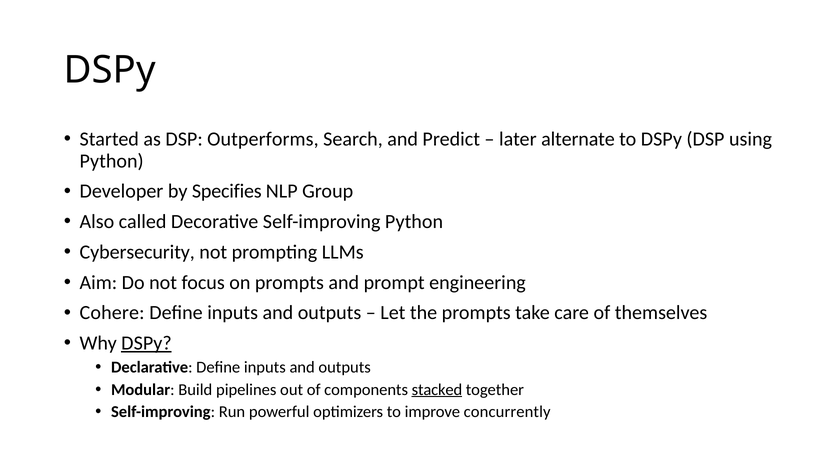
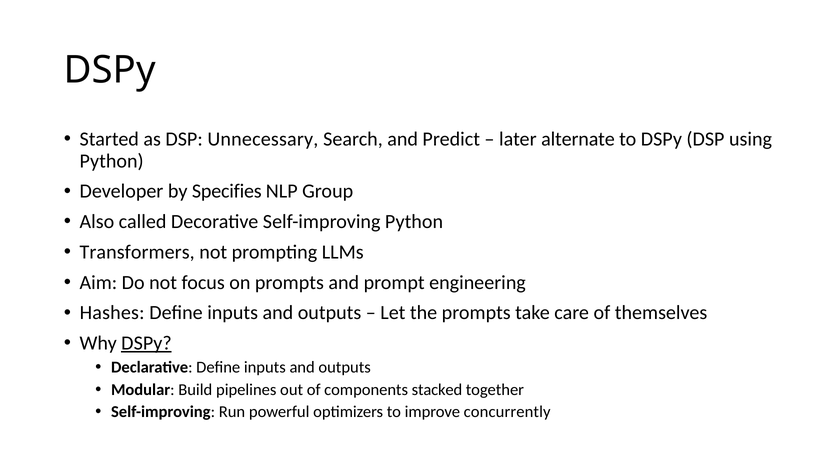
Outperforms: Outperforms -> Unnecessary (263, 139)
Cybersecurity: Cybersecurity -> Transformers (137, 252)
Cohere: Cohere -> Hashes (112, 313)
stacked underline: present -> none (437, 390)
